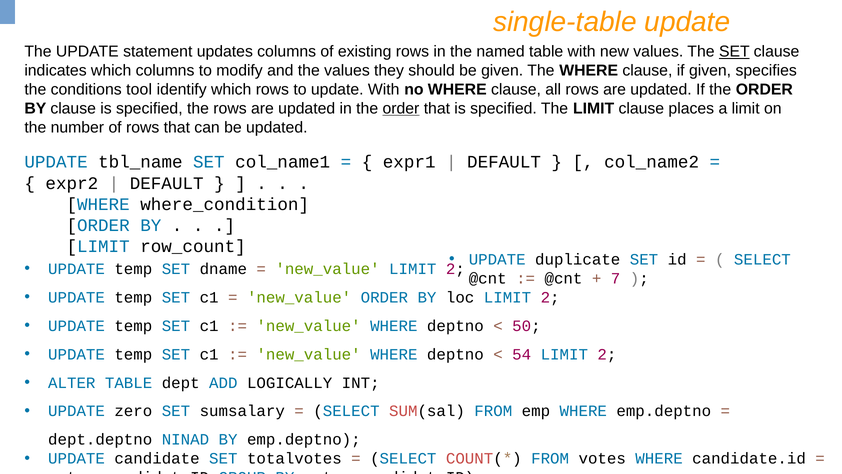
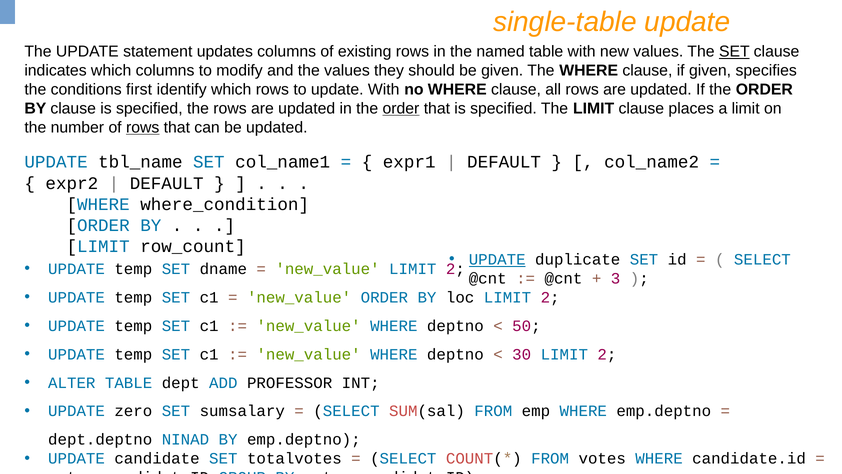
tool: tool -> first (139, 89)
rows underline: none -> present (143, 127)
UPDATE underline: none -> present (497, 259)
7: 7 -> 3 (616, 278)
54: 54 -> 30 (522, 354)
LOGICALLY: LOGICALLY -> PROFESSOR (290, 383)
